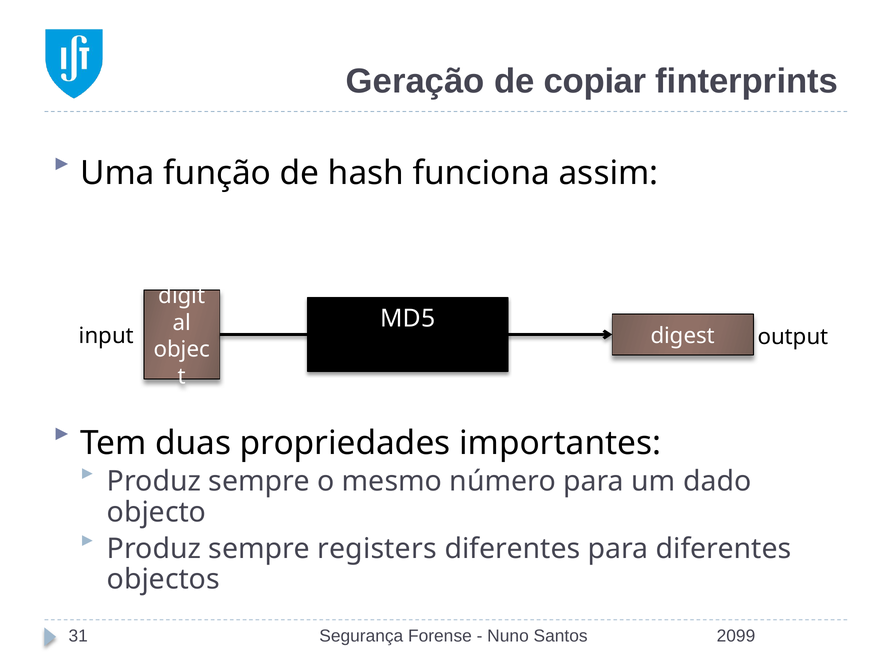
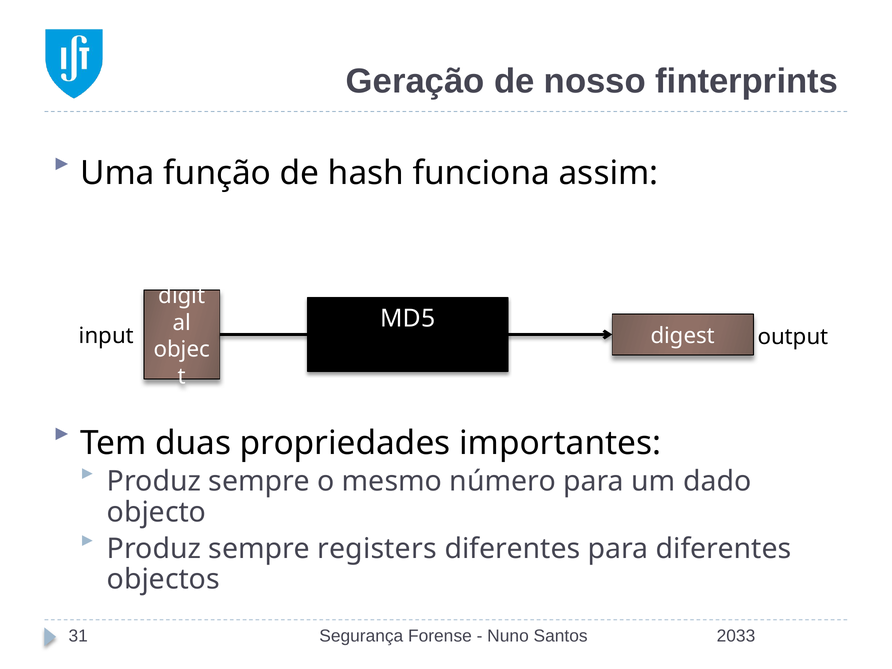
copiar: copiar -> nosso (595, 81)
2099: 2099 -> 2033 (736, 636)
